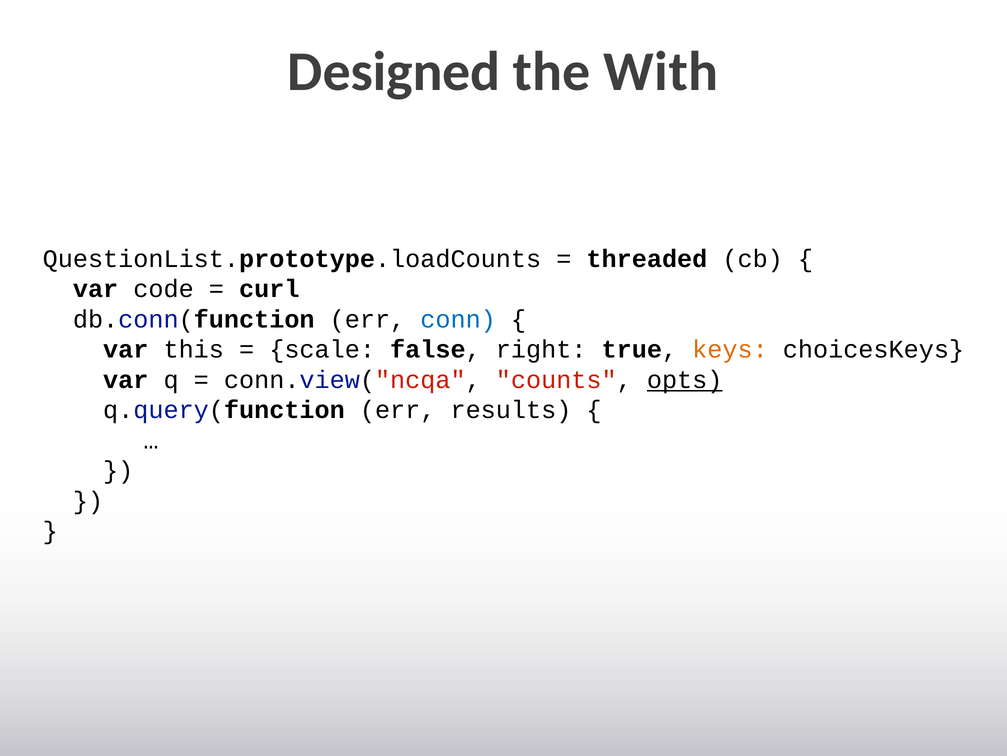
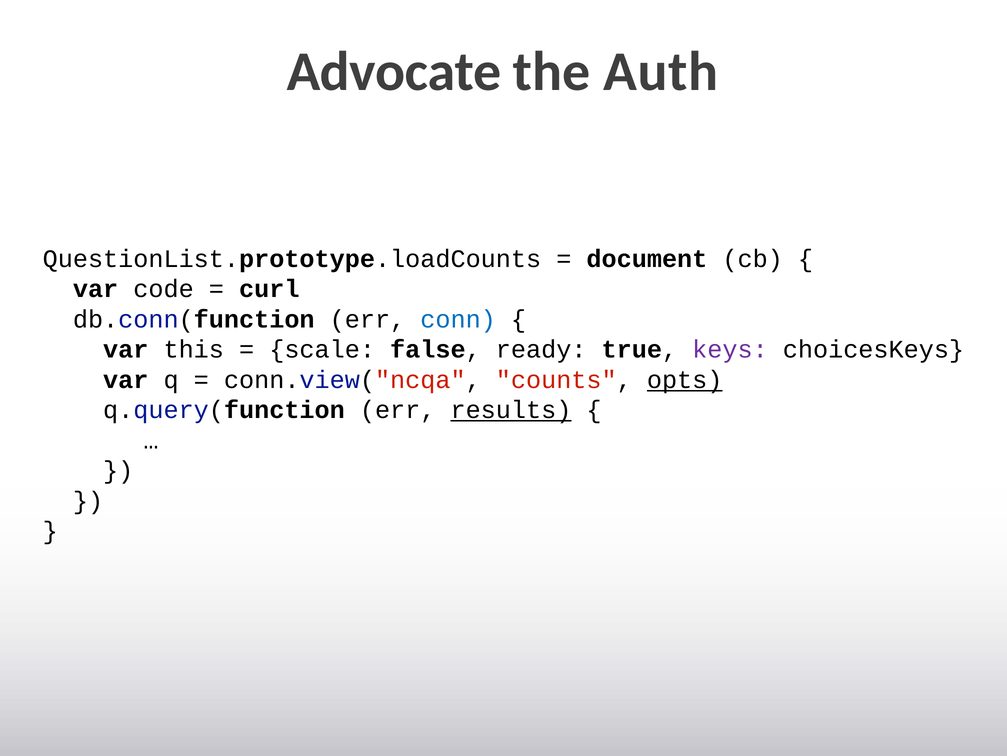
Designed: Designed -> Advocate (394, 72)
With: With -> Auth (661, 72)
threaded: threaded -> document (647, 259)
right: right -> ready (541, 349)
keys colour: orange -> purple (730, 349)
results underline: none -> present (511, 410)
